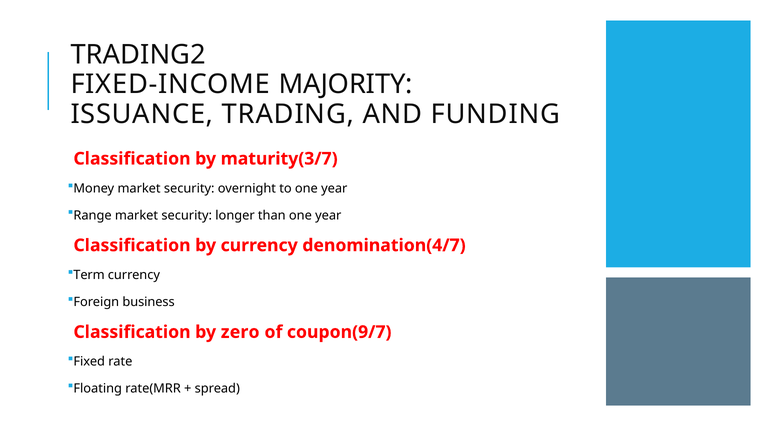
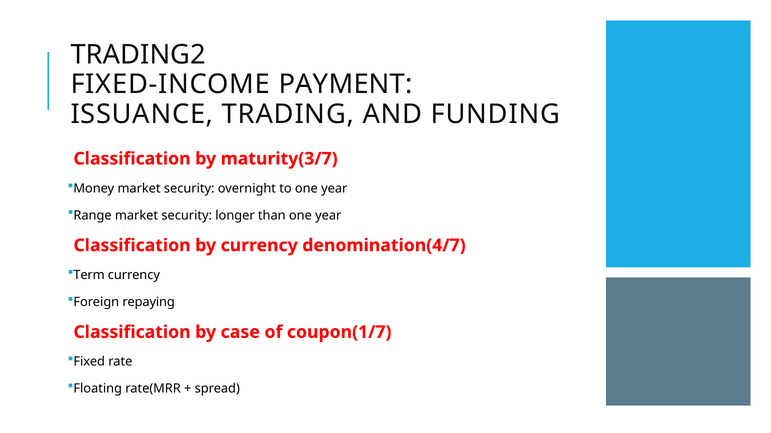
MAJORITY: MAJORITY -> PAYMENT (346, 84)
business: business -> repaying (149, 302)
zero: zero -> case (240, 333)
coupon(9/7: coupon(9/7 -> coupon(1/7 (339, 333)
